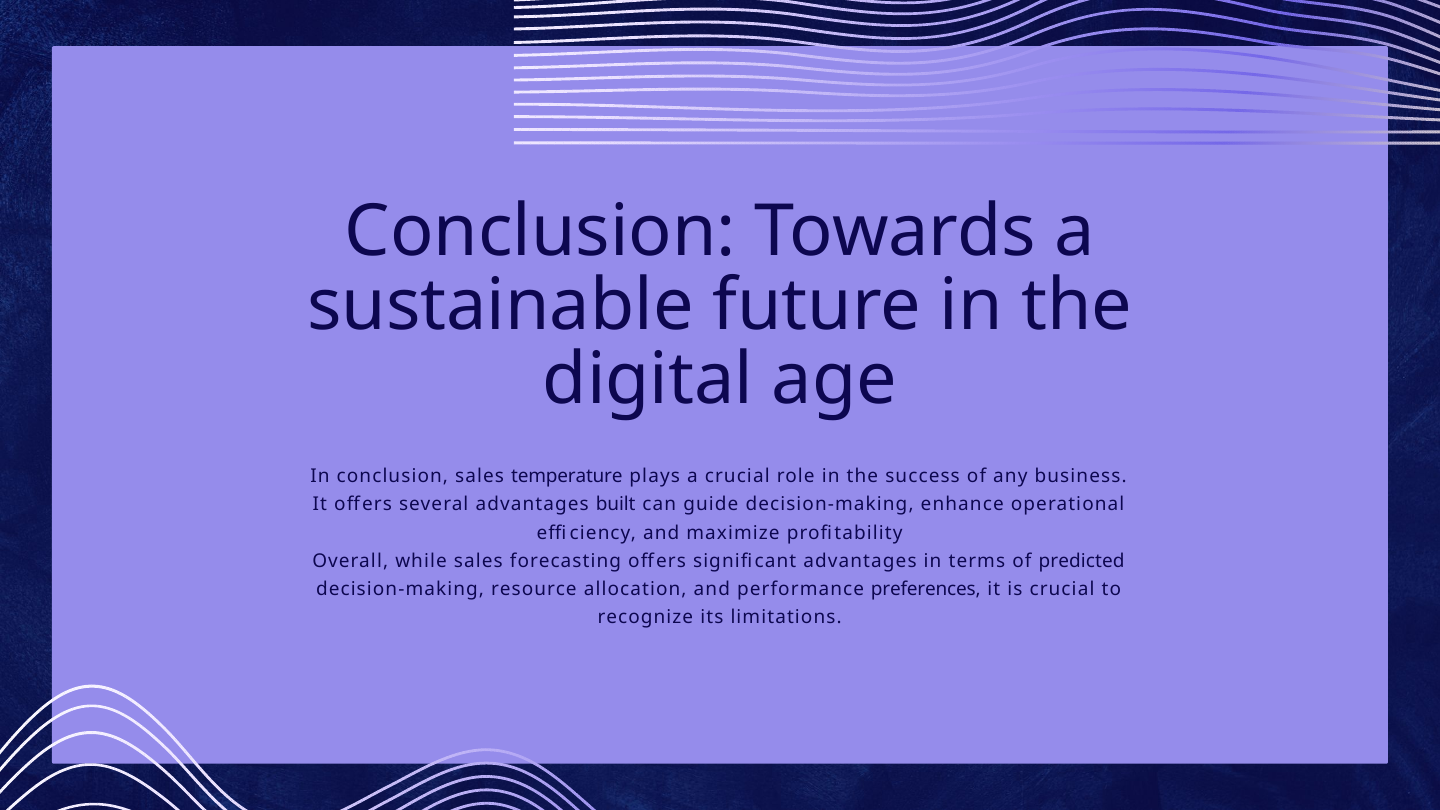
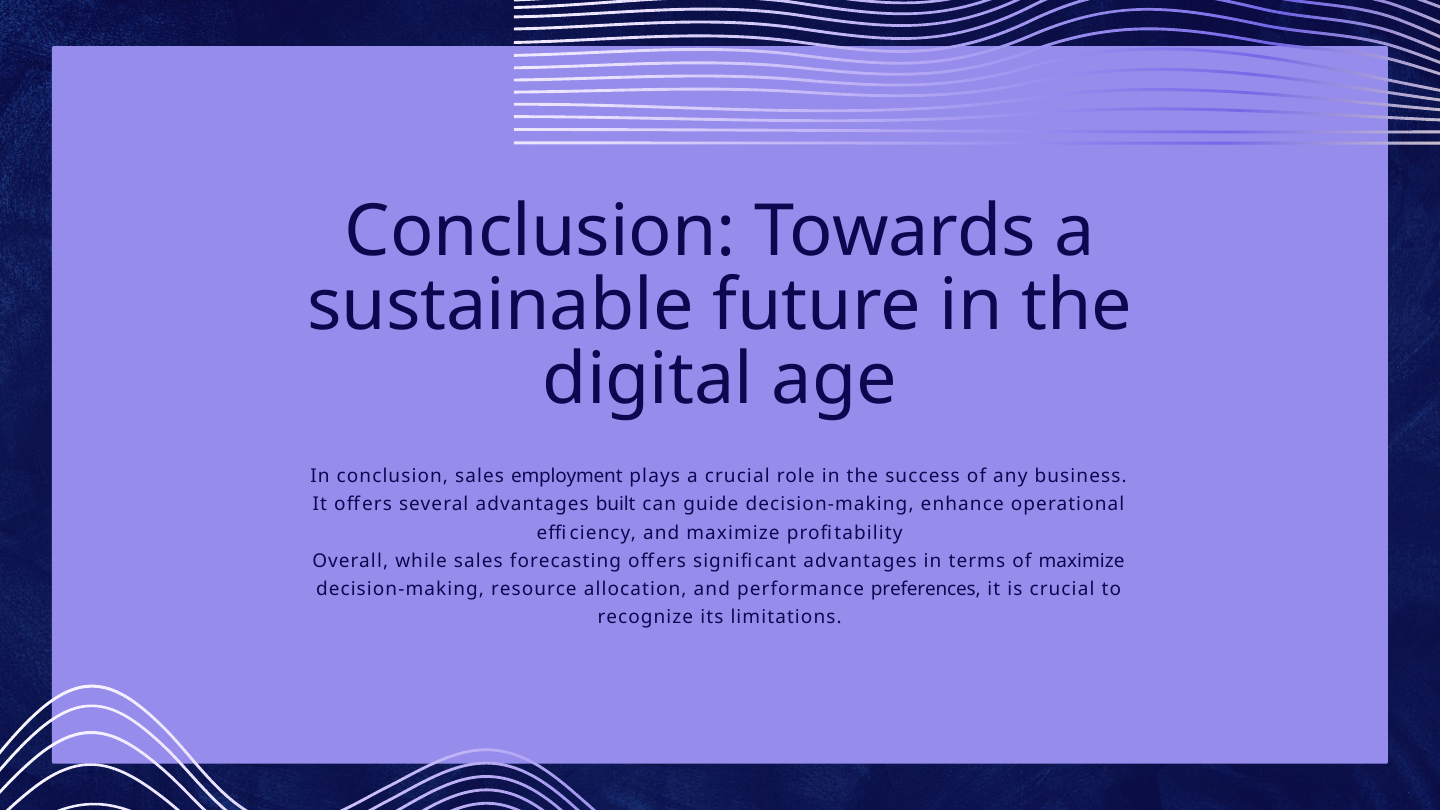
temperature: temperature -> employment (567, 476)
of predicted: predicted -> maximize (1082, 561)
